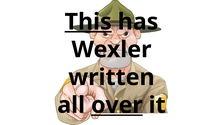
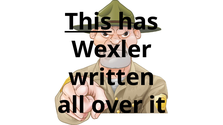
over underline: present -> none (117, 106)
